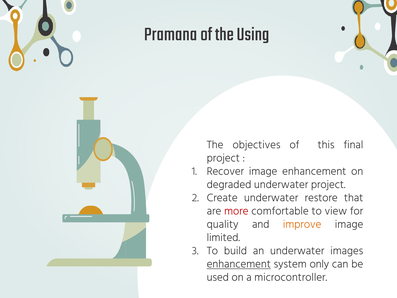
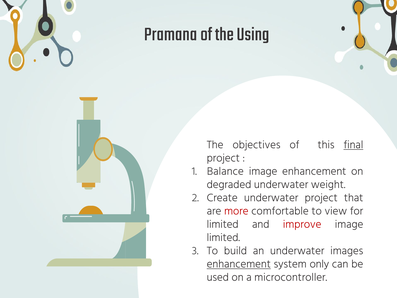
final underline: none -> present (353, 145)
Recover: Recover -> Balance (225, 171)
underwater project: project -> weight (328, 184)
underwater restore: restore -> project (321, 198)
quality: quality -> limited (223, 224)
improve colour: orange -> red (302, 224)
